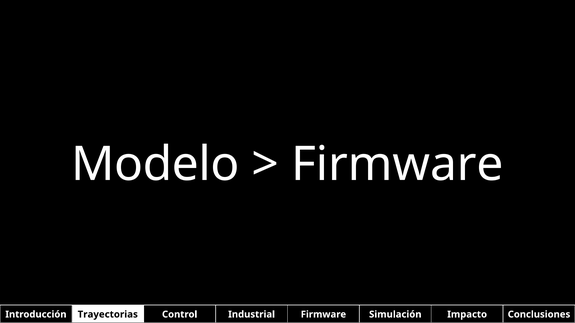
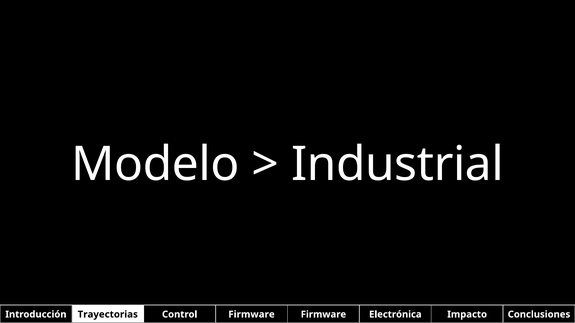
Firmware: Firmware -> Industrial (397, 165)
Control Industrial: Industrial -> Firmware (252, 315)
Simulación: Simulación -> Electrónica (395, 315)
